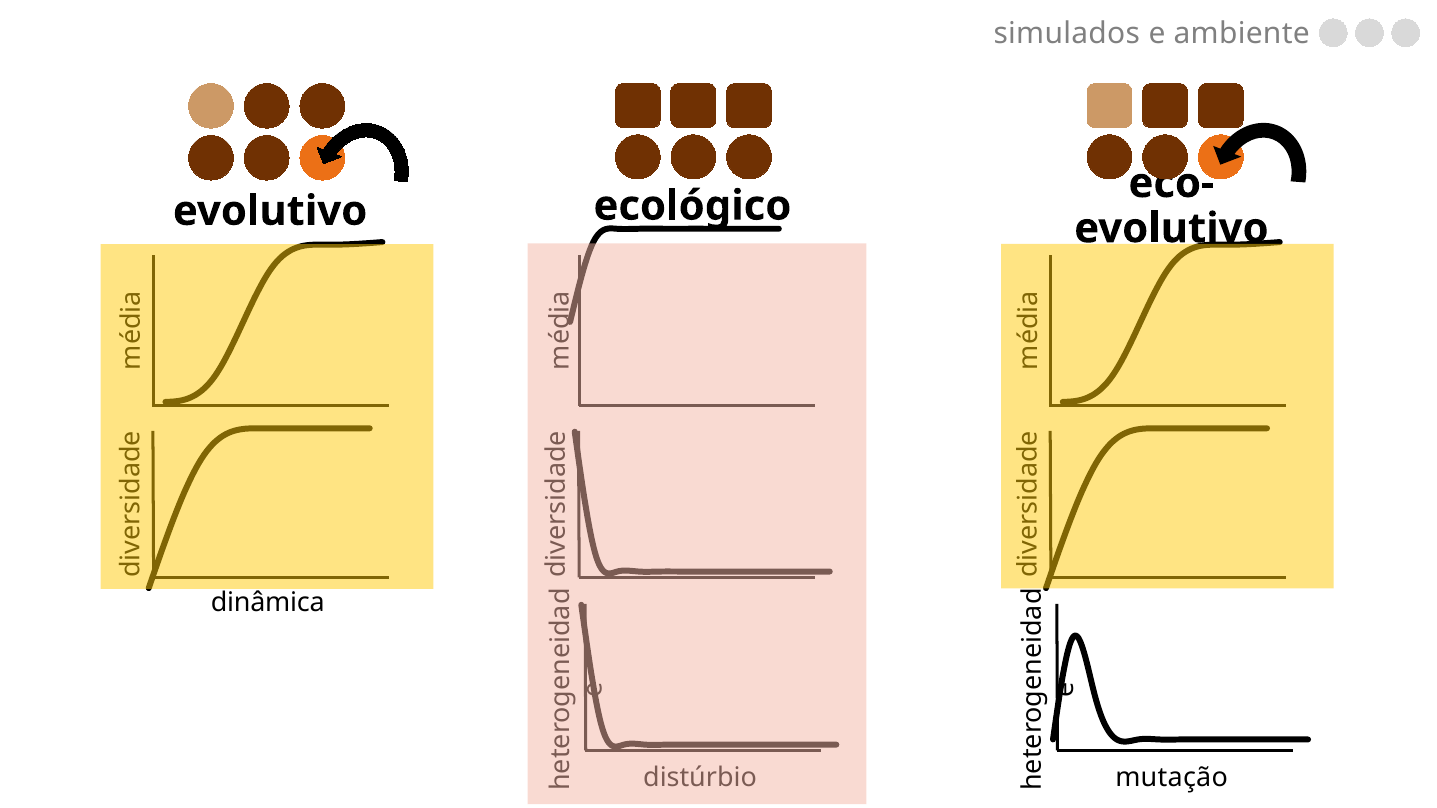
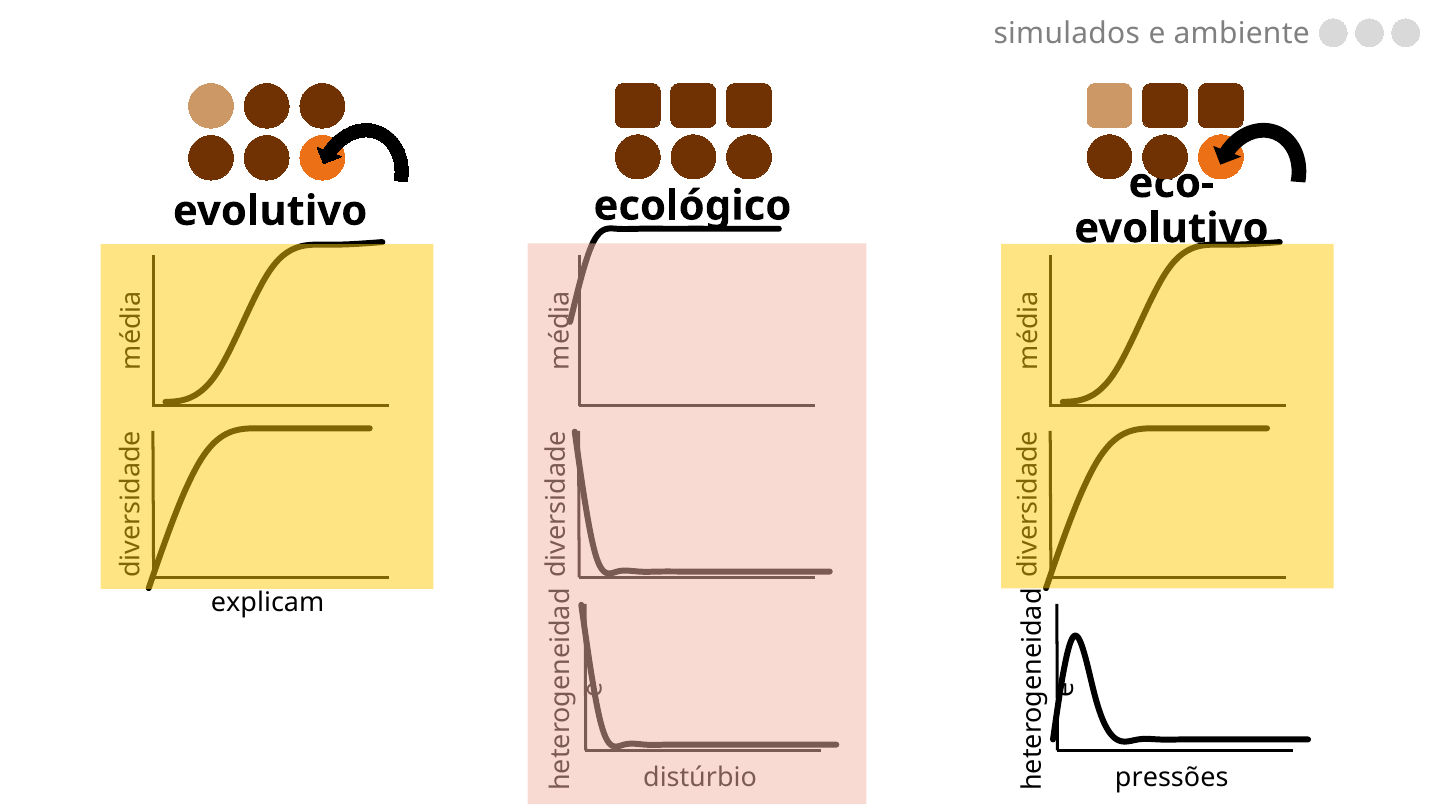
dinâmica: dinâmica -> explicam (268, 603)
mutação: mutação -> pressões (1172, 778)
